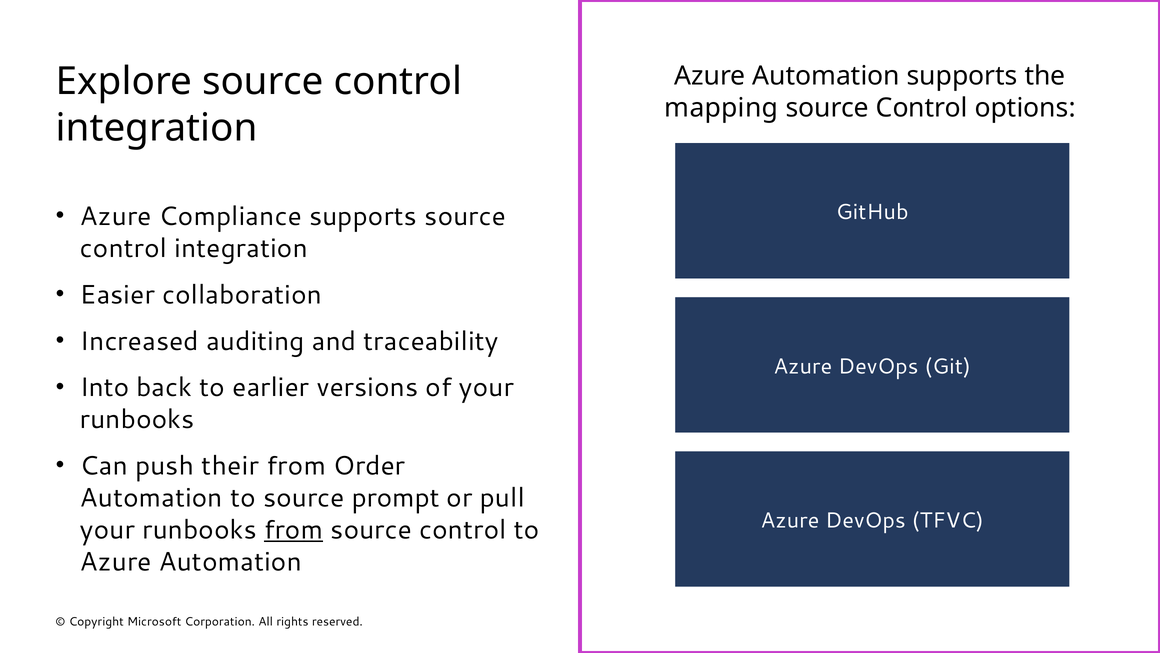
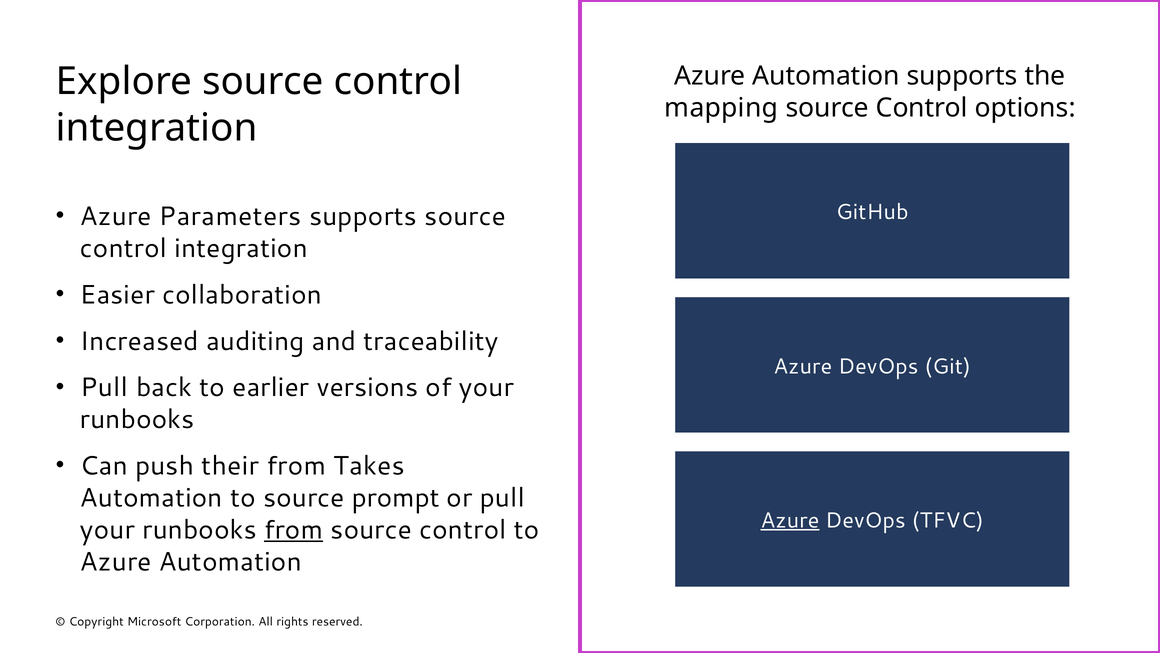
Compliance: Compliance -> Parameters (230, 216)
Into: Into -> Pull (104, 387)
Order: Order -> Takes (369, 466)
Azure underline: none -> present (790, 520)
